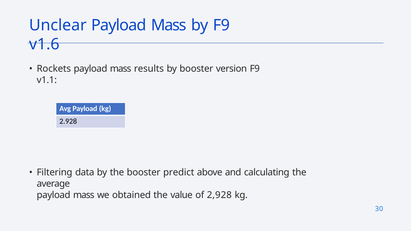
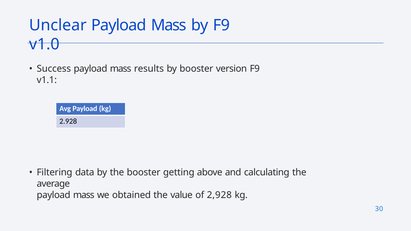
v1.6: v1.6 -> v1.0 (44, 44)
Rockets: Rockets -> Success (54, 69)
predict: predict -> getting (179, 173)
